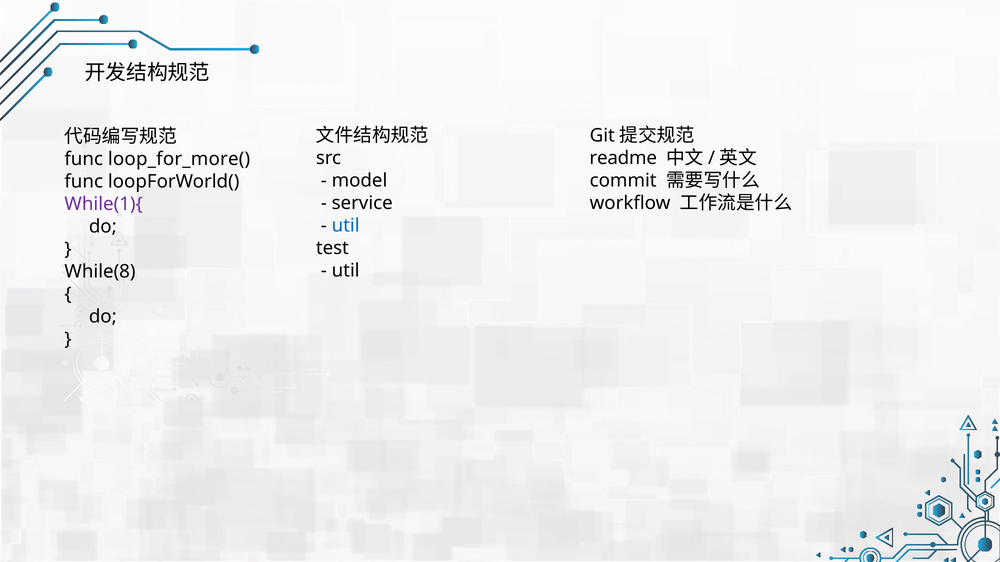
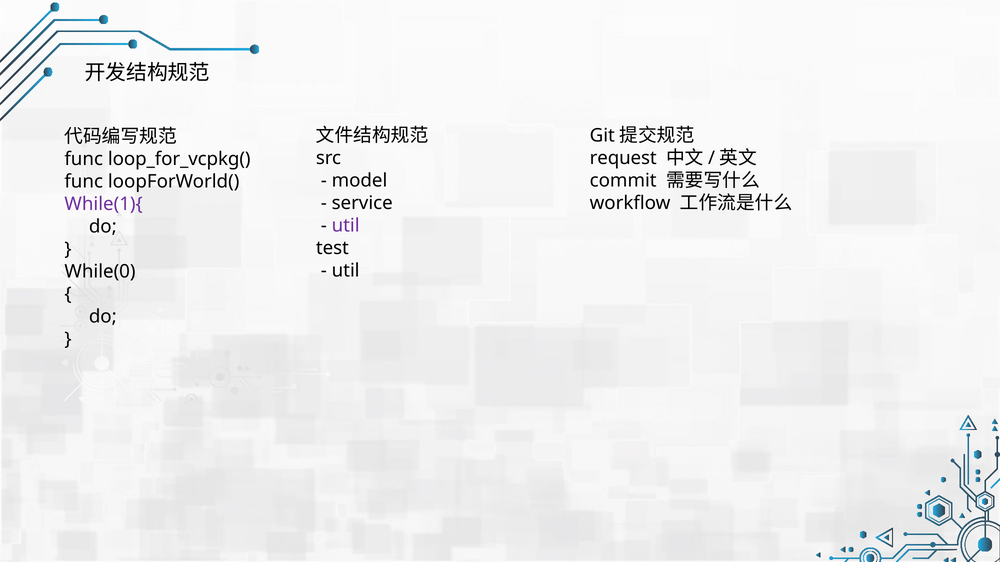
readme: readme -> request (623, 158)
loop_for_more(: loop_for_more( -> loop_for_vcpkg( (179, 159)
util colour: blue -> purple (346, 226)
While(8: While(8 -> While(0 (100, 272)
